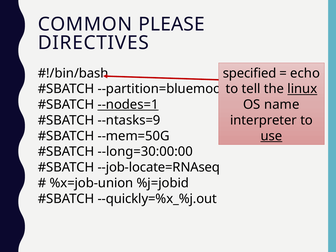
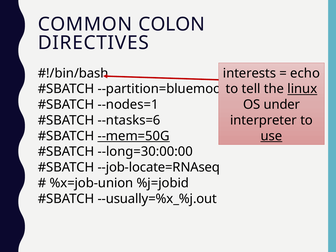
PLEASE: PLEASE -> COLON (172, 24)
specified: specified -> interests (250, 73)
--nodes=1 underline: present -> none (128, 105)
name: name -> under (282, 105)
--ntasks=9: --ntasks=9 -> --ntasks=6 (129, 120)
--mem=50G underline: none -> present (134, 136)
--quickly=%x_%j.out: --quickly=%x_%j.out -> --usually=%x_%j.out (157, 199)
